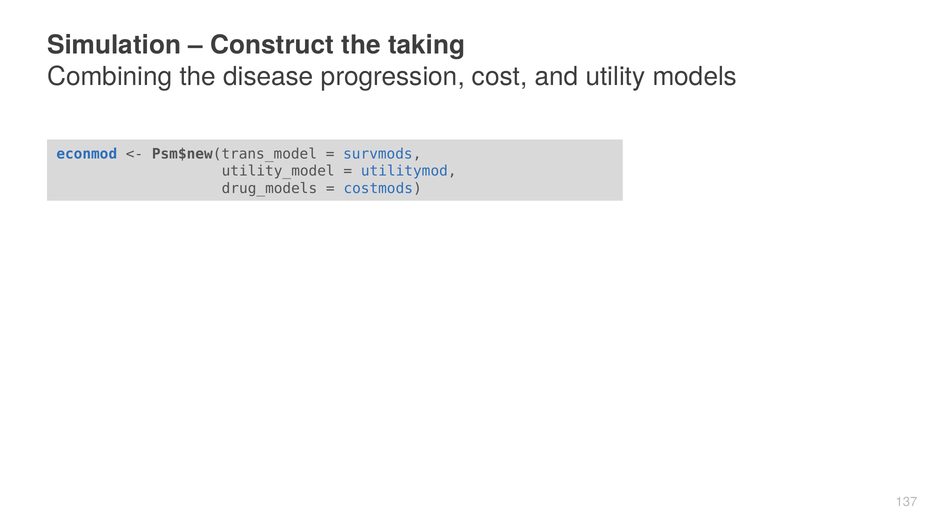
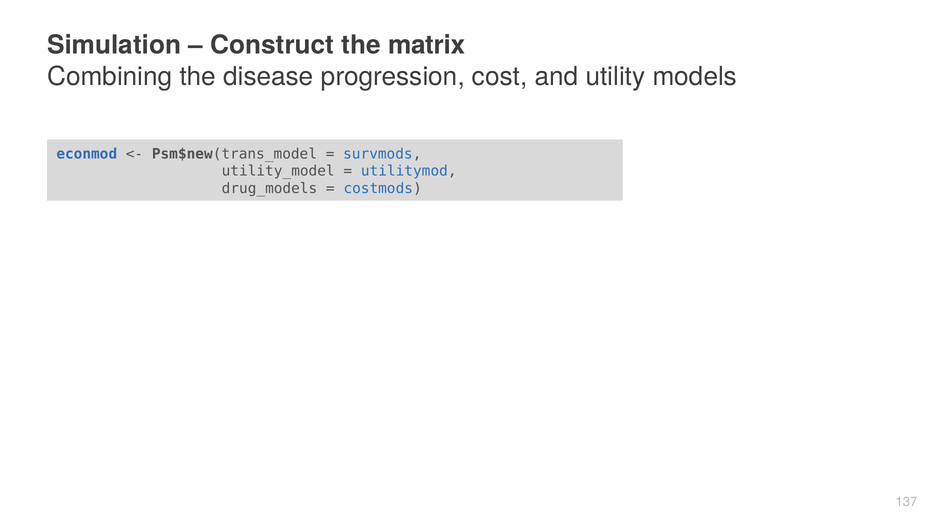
taking: taking -> matrix (427, 45)
